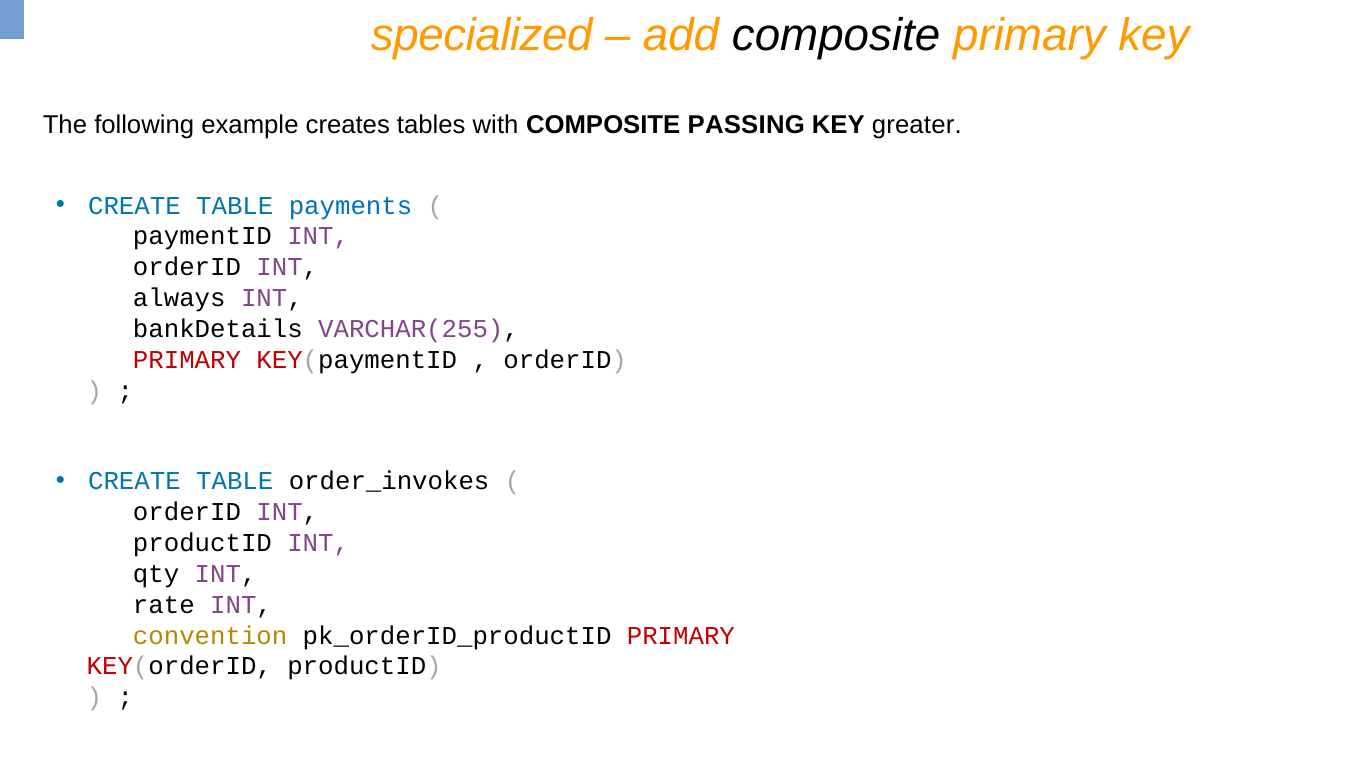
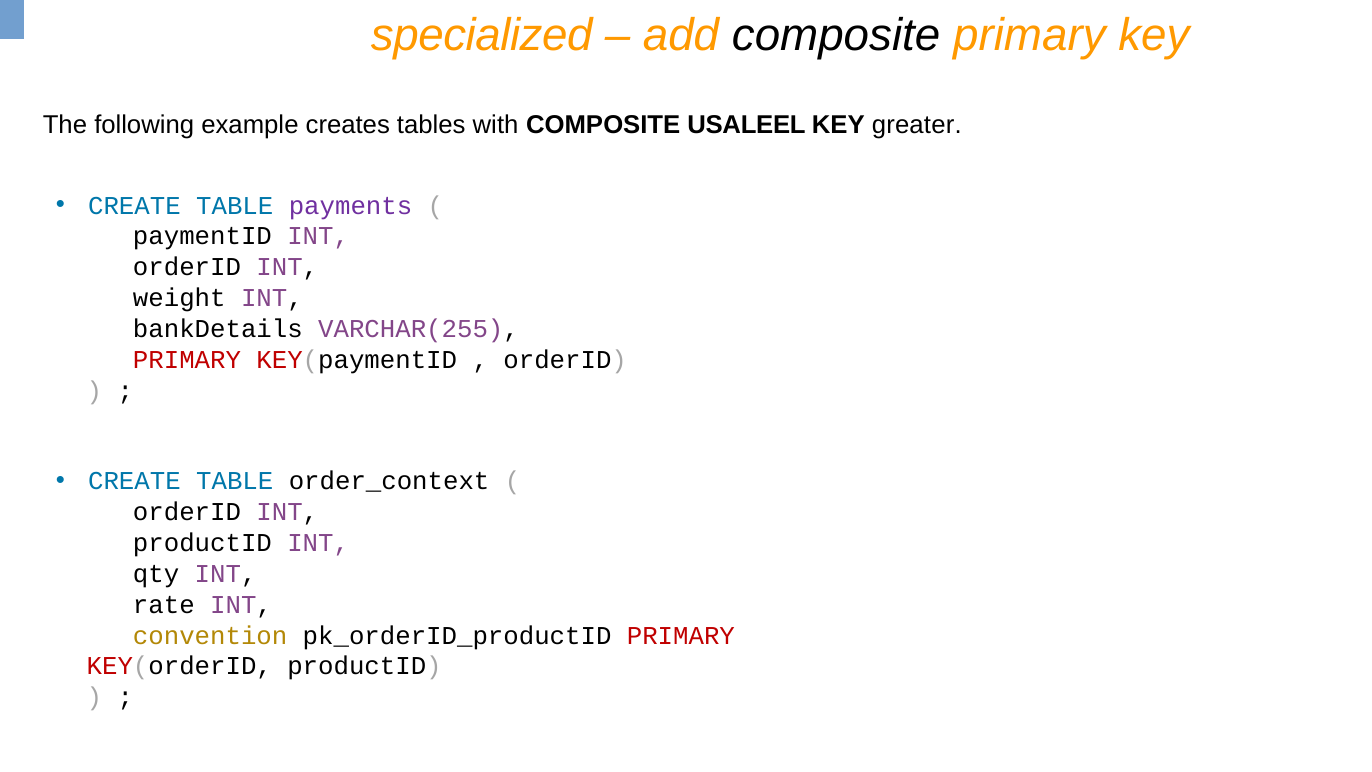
PASSING: PASSING -> USALEEL (746, 125)
payments colour: blue -> purple (351, 206)
always: always -> weight (179, 298)
order_invokes: order_invokes -> order_context (389, 481)
